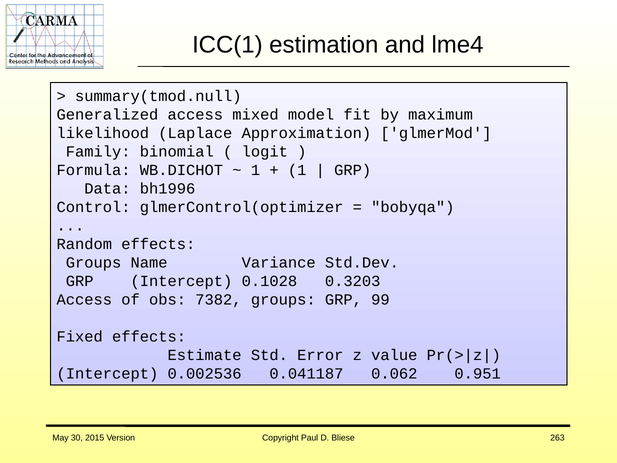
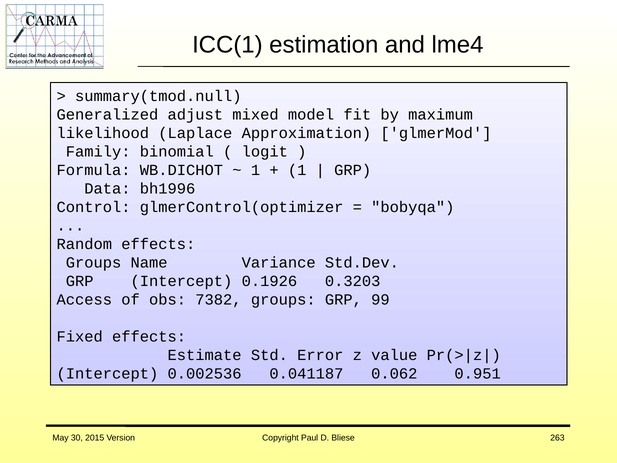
Generalized access: access -> adjust (195, 114)
0.1028: 0.1028 -> 0.1926 (269, 281)
